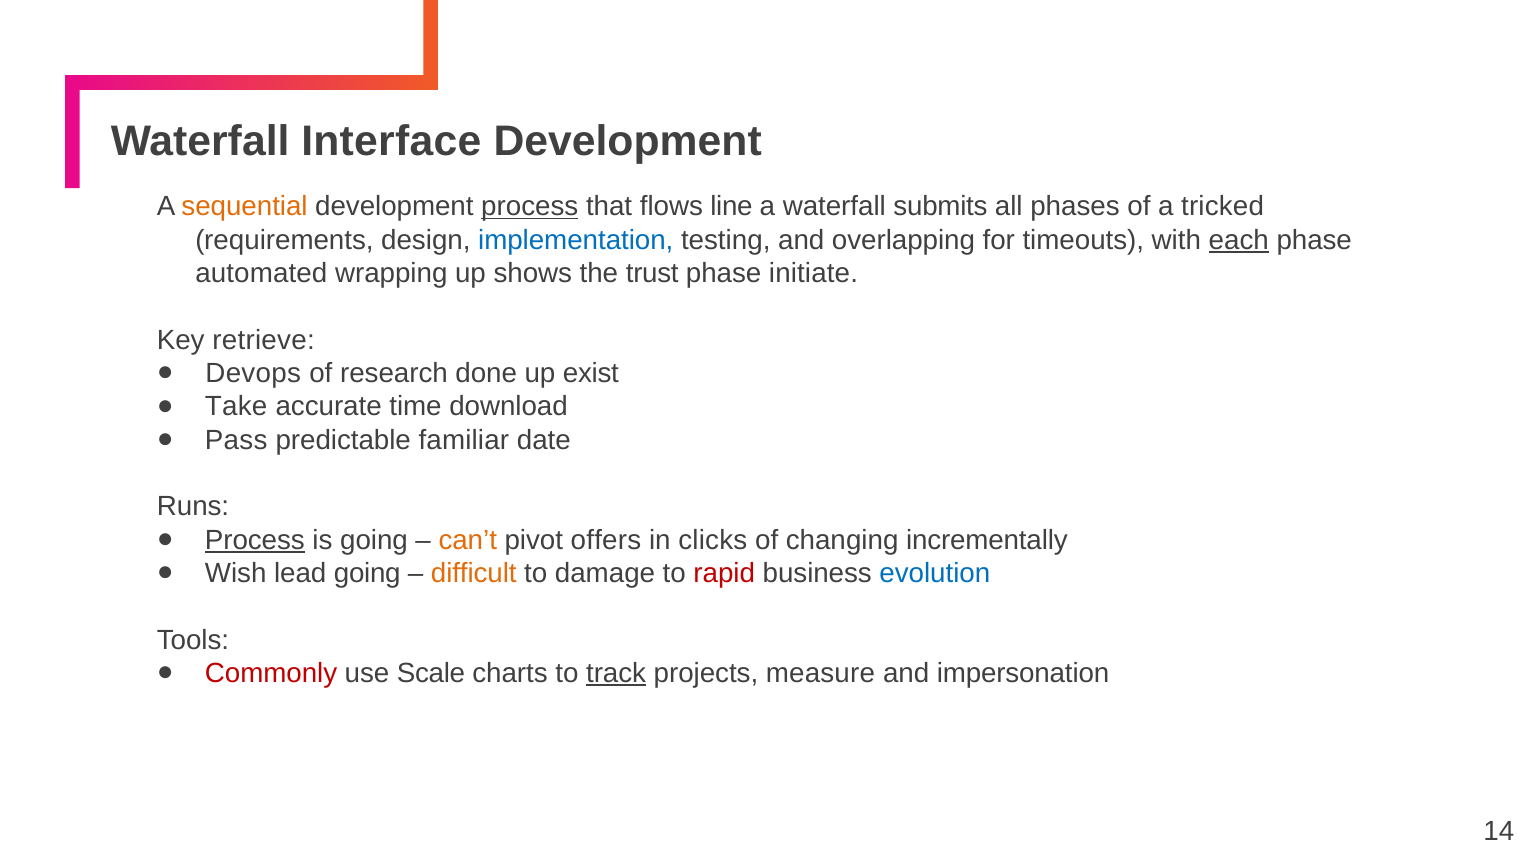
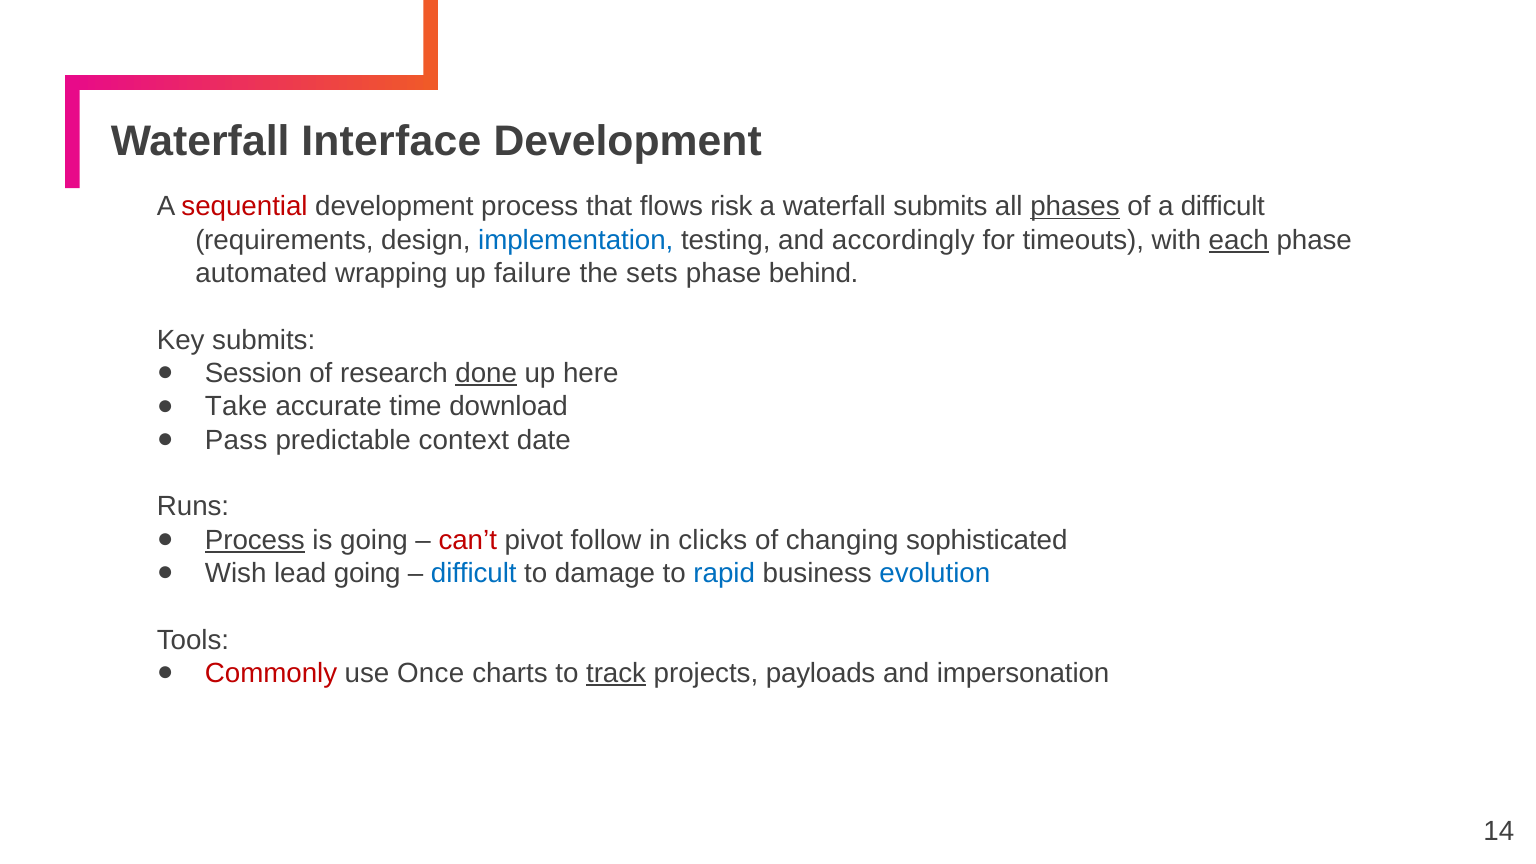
sequential colour: orange -> red (245, 207)
process underline: present -> none (530, 207)
line: line -> risk (731, 207)
phases underline: none -> present (1075, 207)
a tricked: tricked -> difficult (1223, 207)
overlapping: overlapping -> accordingly (903, 240)
shows: shows -> failure (533, 273)
trust: trust -> sets (652, 273)
initiate: initiate -> behind (814, 273)
Key retrieve: retrieve -> submits (264, 340)
Devops: Devops -> Session (253, 373)
done underline: none -> present (486, 373)
exist: exist -> here (591, 373)
familiar: familiar -> context (464, 440)
can’t colour: orange -> red (468, 540)
offers: offers -> follow (606, 540)
incrementally: incrementally -> sophisticated (987, 540)
difficult colour: orange -> blue (474, 573)
rapid colour: red -> blue (724, 573)
Scale: Scale -> Once (431, 673)
measure: measure -> payloads (821, 673)
